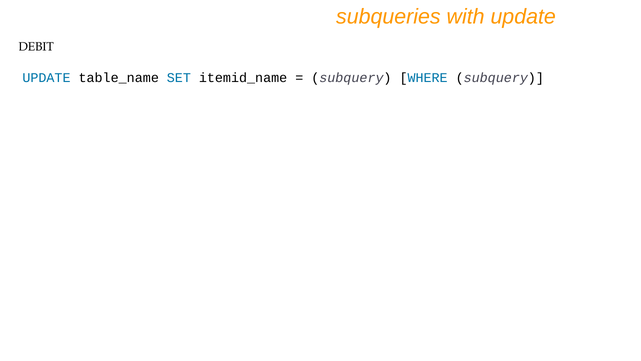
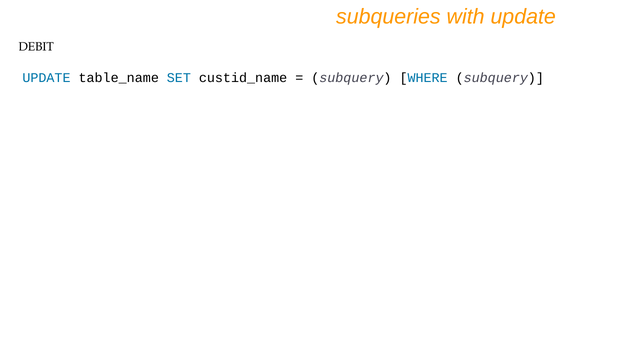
itemid_name: itemid_name -> custid_name (243, 78)
